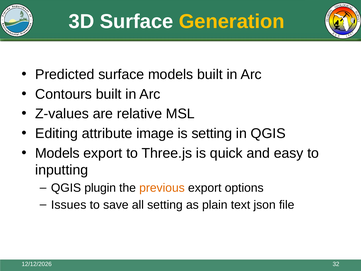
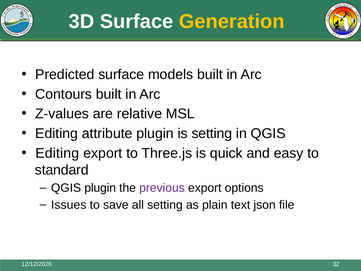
attribute image: image -> plugin (155, 133)
Models: Models -> Editing (57, 153)
inputting: inputting -> standard (62, 170)
previous colour: orange -> purple (162, 188)
